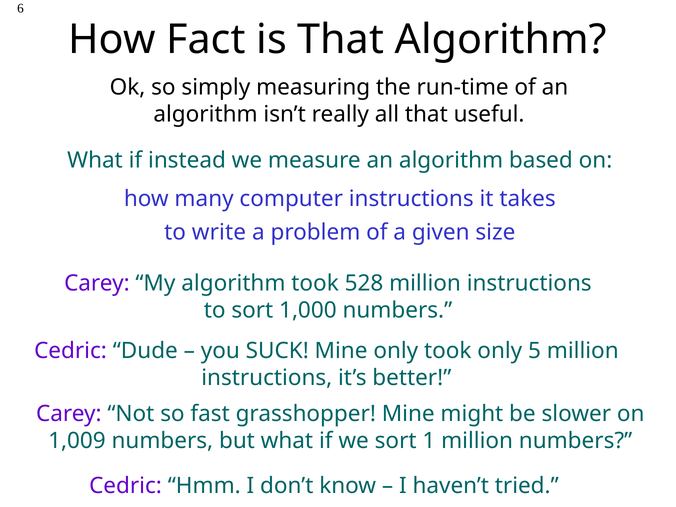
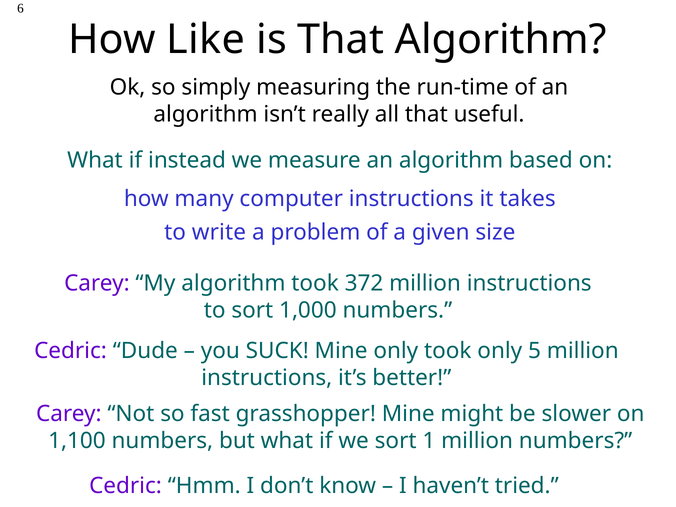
Fact: Fact -> Like (206, 39)
528: 528 -> 372 (364, 283)
1,009: 1,009 -> 1,100 (77, 441)
